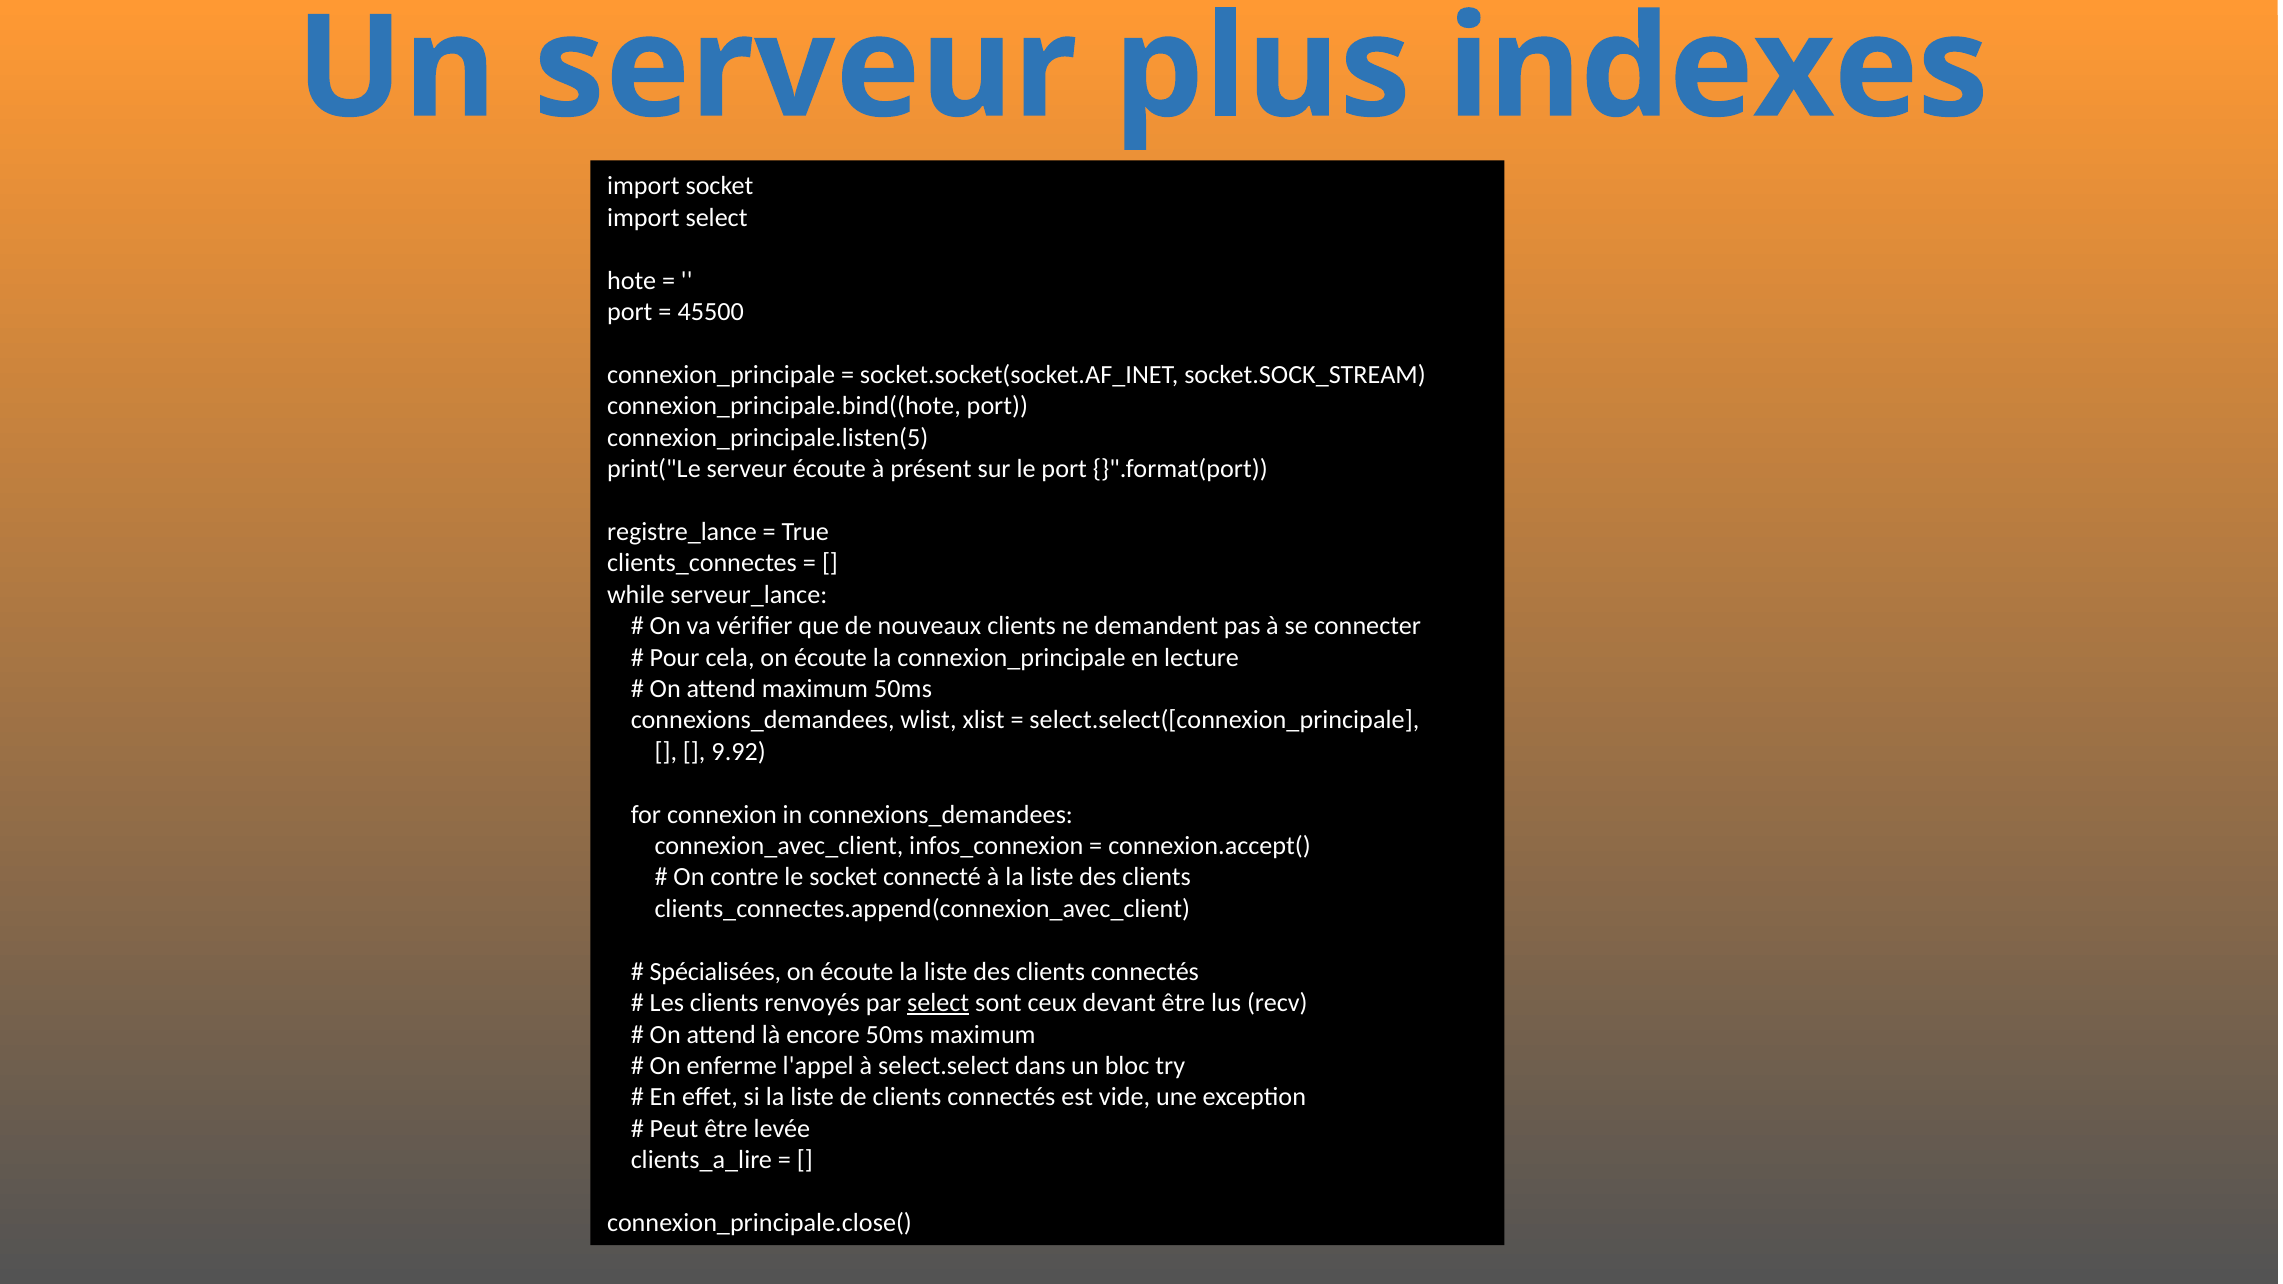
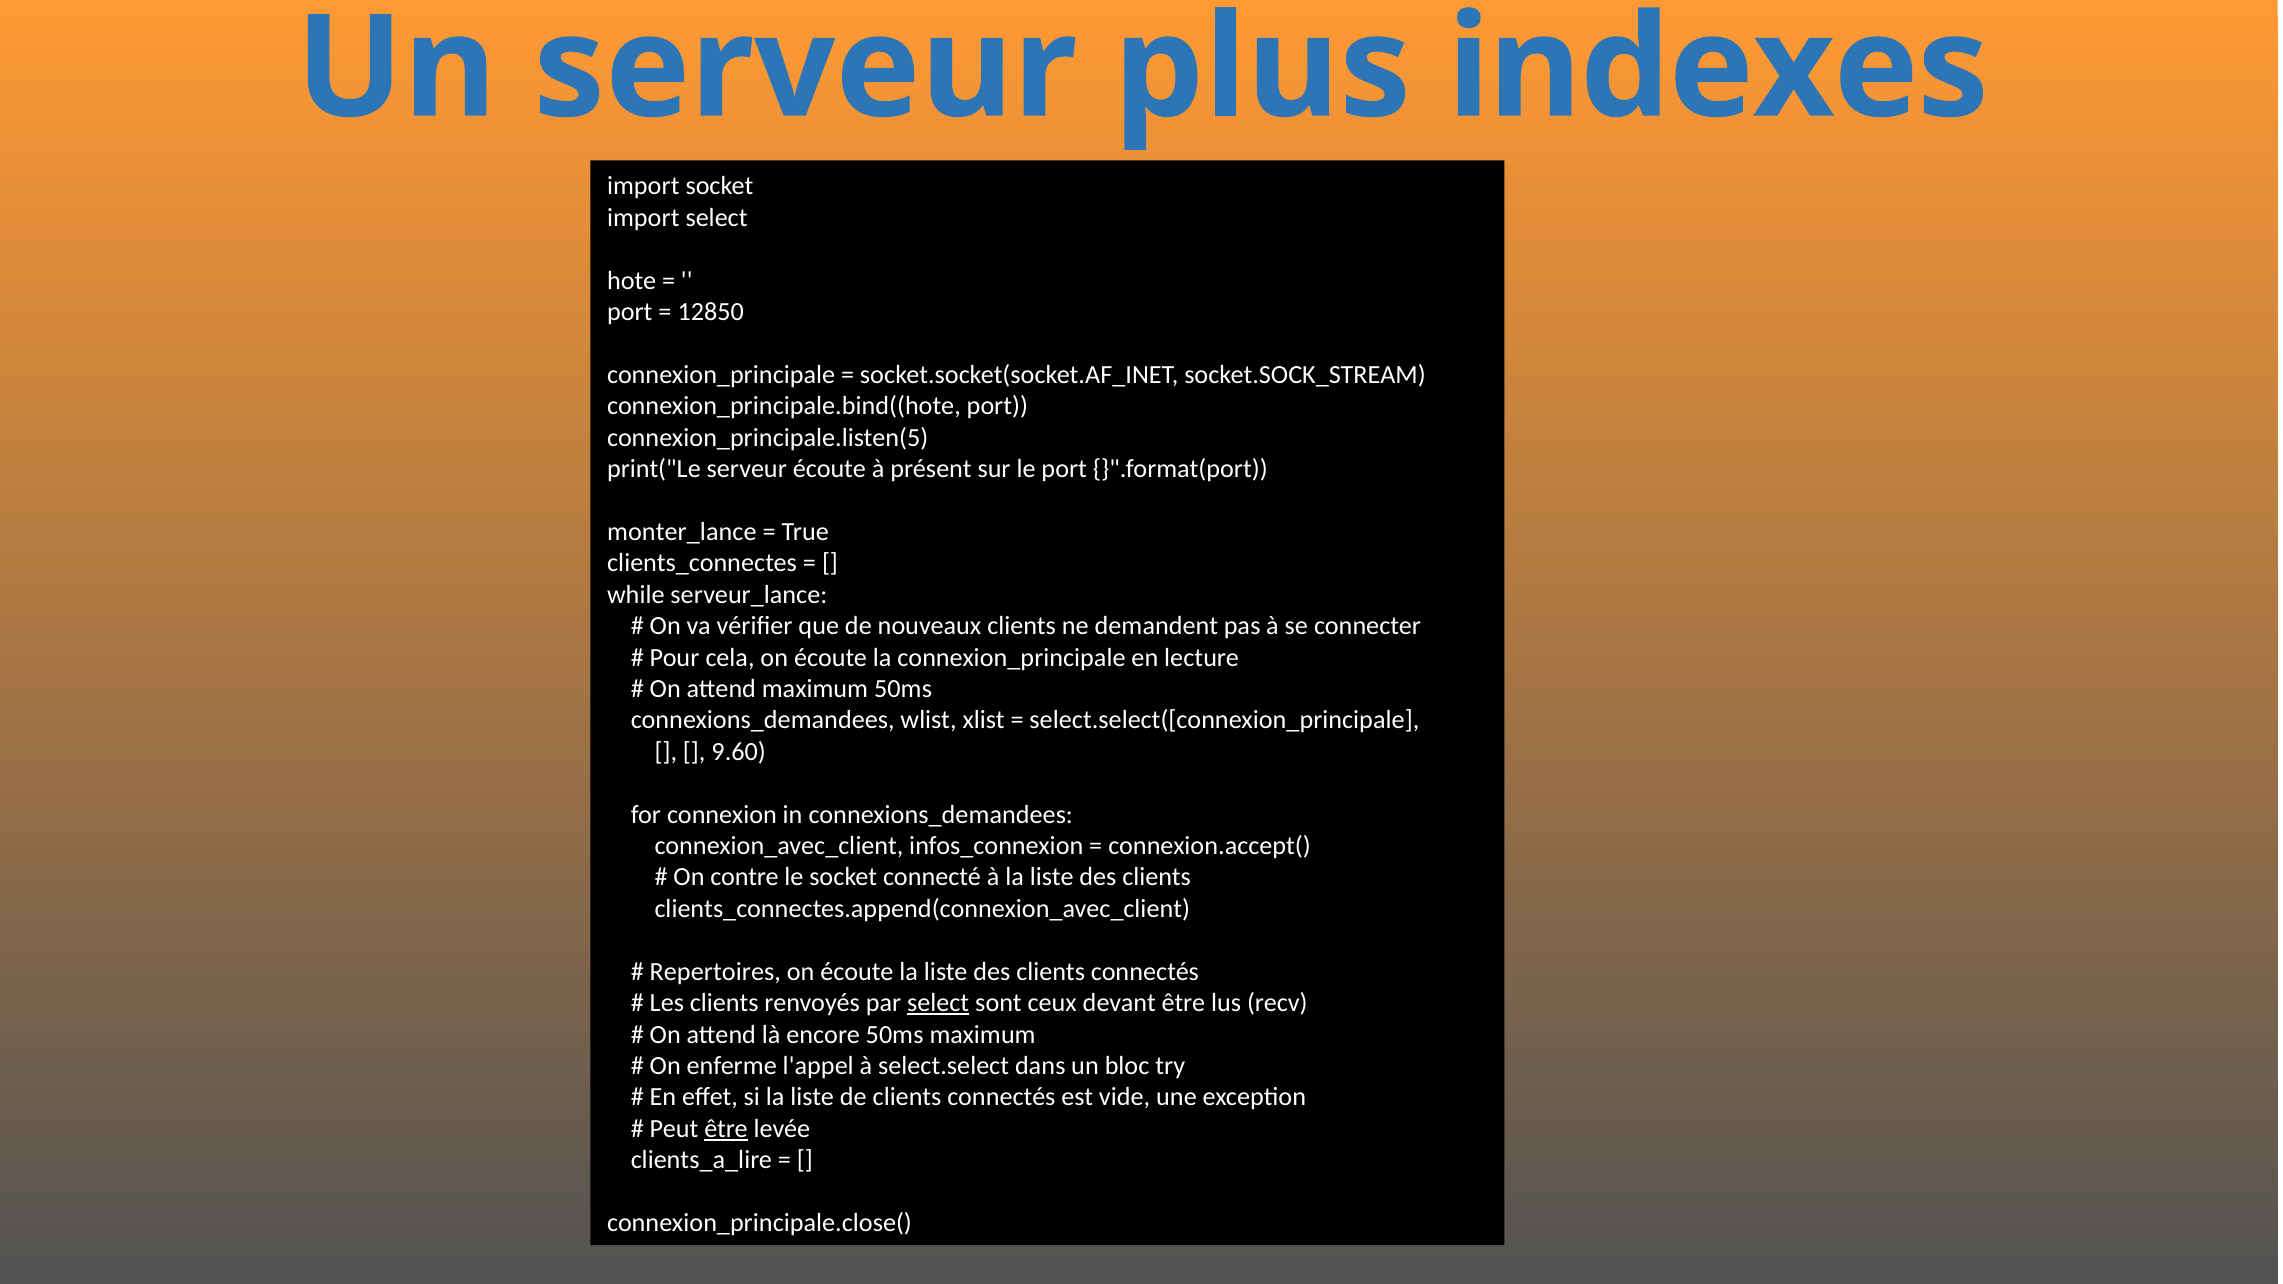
45500: 45500 -> 12850 (711, 312)
registre_lance: registre_lance -> monter_lance (682, 532)
9.92: 9.92 -> 9.60 (739, 752)
Spécialisées: Spécialisées -> Repertoires (715, 972)
être underline: none -> present (726, 1129)
